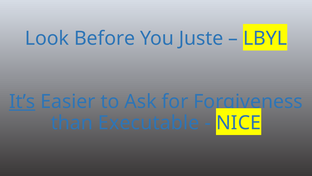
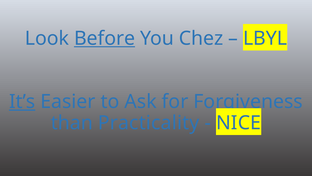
Before underline: none -> present (105, 38)
Juste: Juste -> Chez (201, 38)
Executable: Executable -> Practicality (149, 122)
